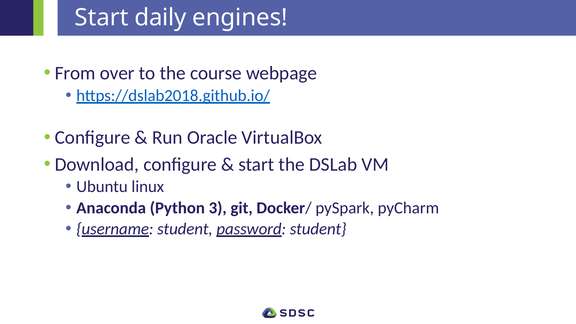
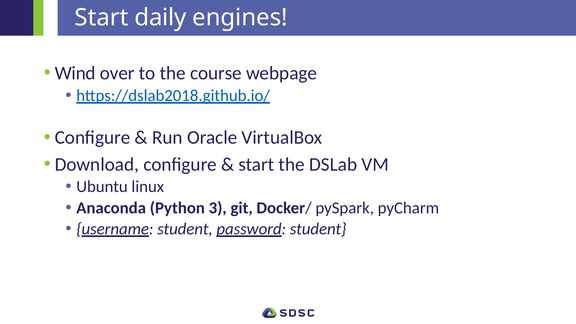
From: From -> Wind (75, 73)
